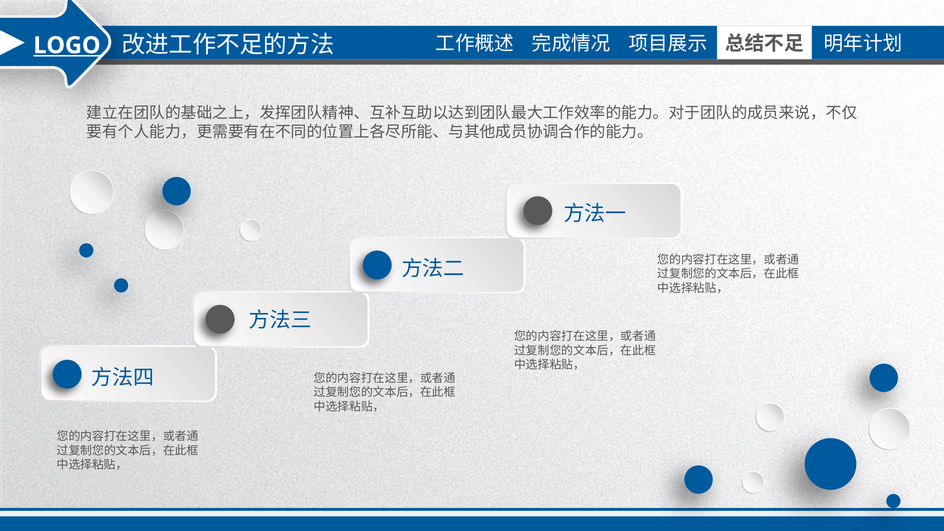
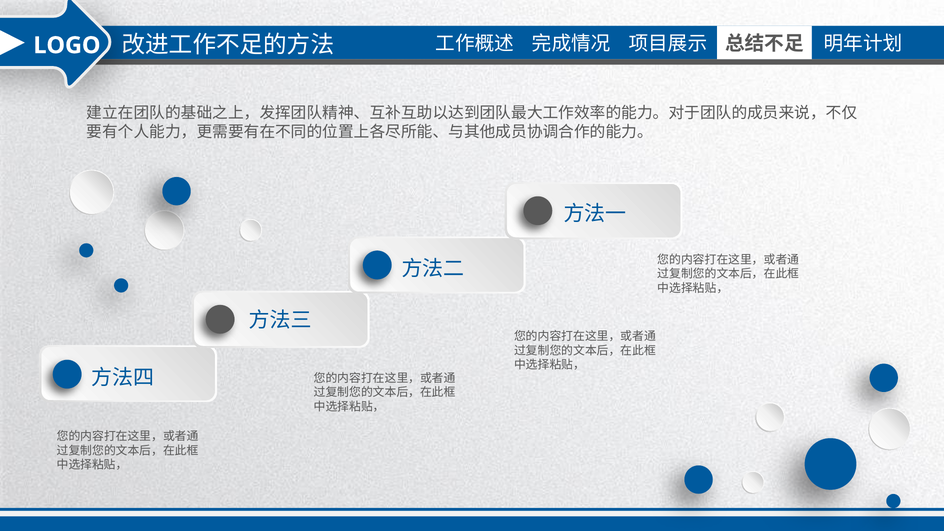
LOGO underline: present -> none (67, 45)
